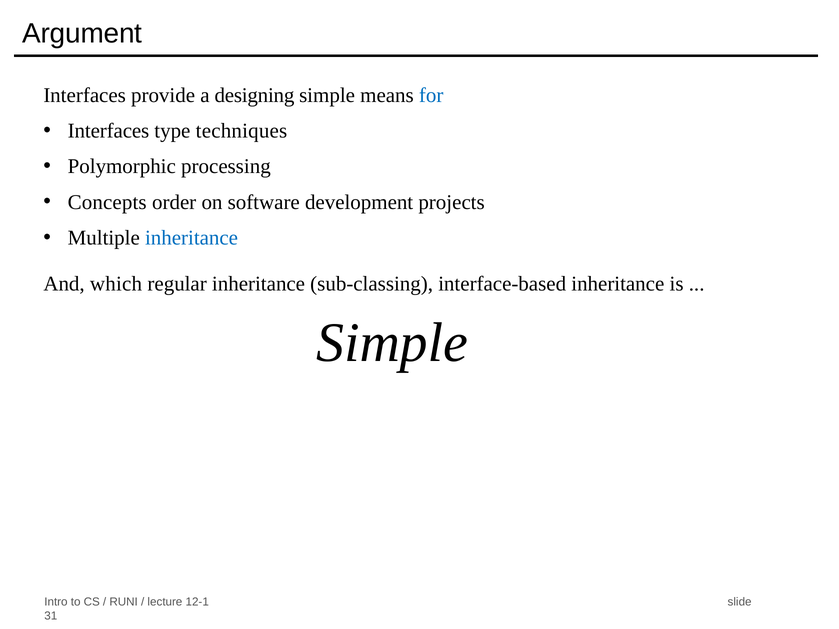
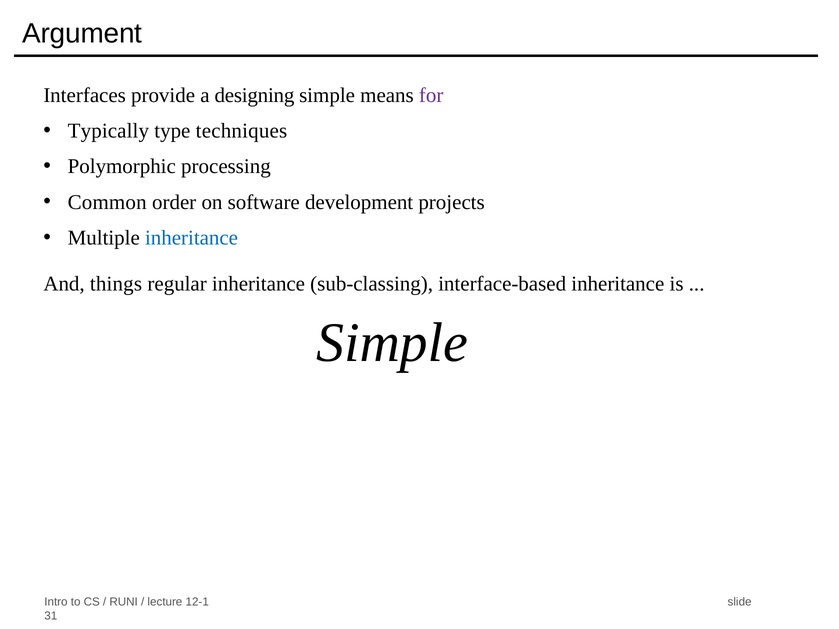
for colour: blue -> purple (431, 95)
Interfaces: Interfaces -> Typically (108, 131)
Concepts: Concepts -> Common (107, 202)
which: which -> things (116, 284)
